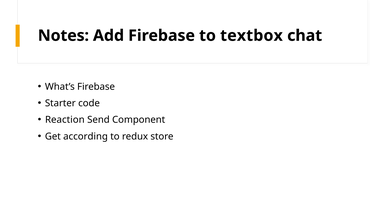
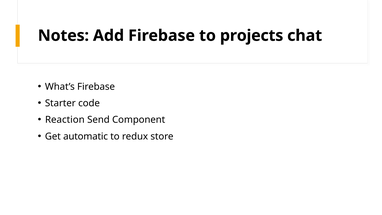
textbox: textbox -> projects (252, 36)
according: according -> automatic (86, 136)
